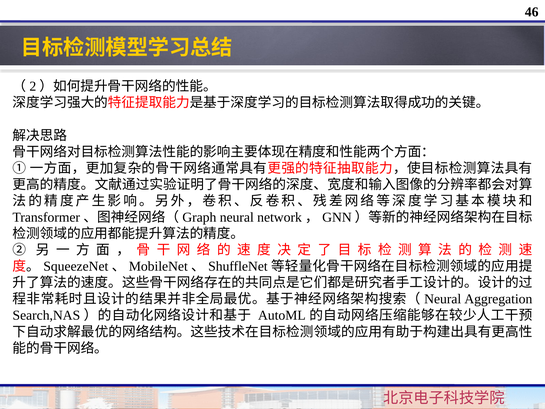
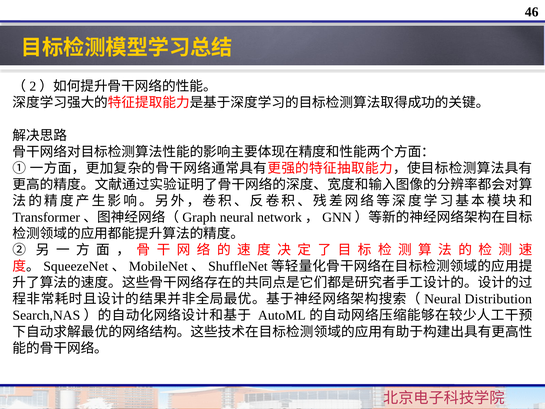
Aggregation: Aggregation -> Distribution (498, 299)
